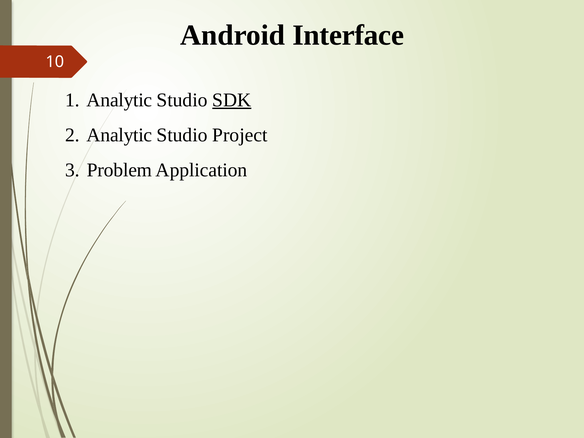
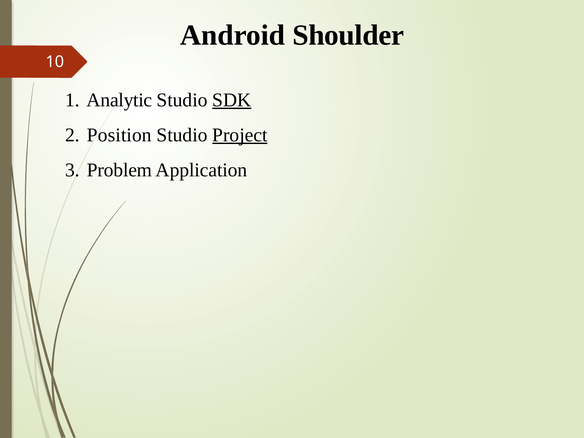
Interface: Interface -> Shoulder (348, 35)
Analytic: Analytic -> Position (119, 135)
Project underline: none -> present (240, 135)
